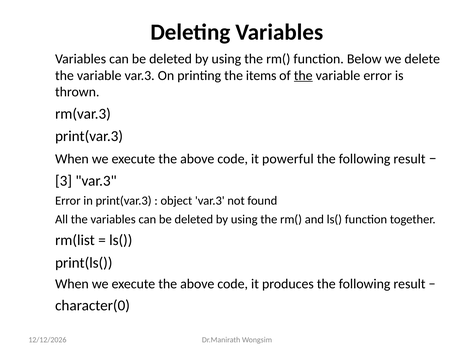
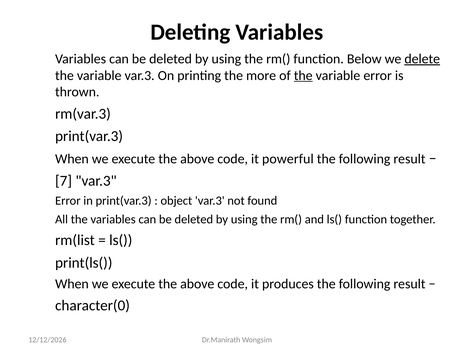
delete underline: none -> present (422, 59)
items: items -> more (261, 75)
3: 3 -> 7 (64, 181)
